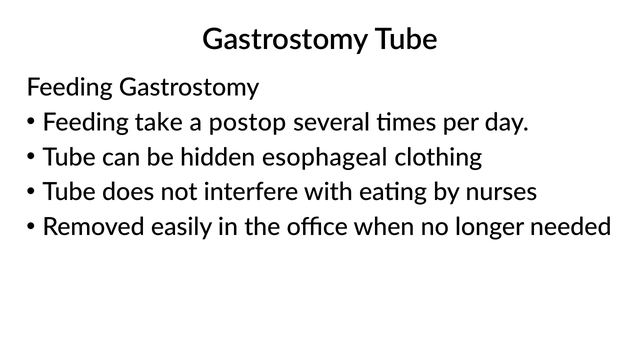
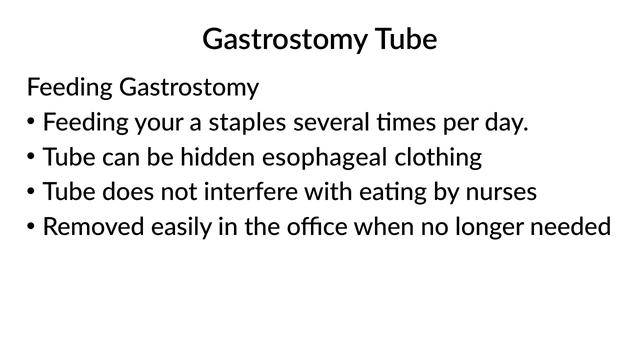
take: take -> your (159, 122)
postop: postop -> staples (247, 122)
